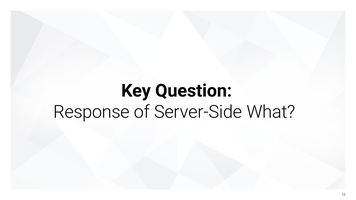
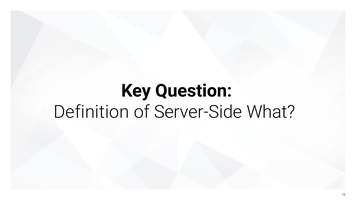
Response: Response -> Definition (91, 112)
